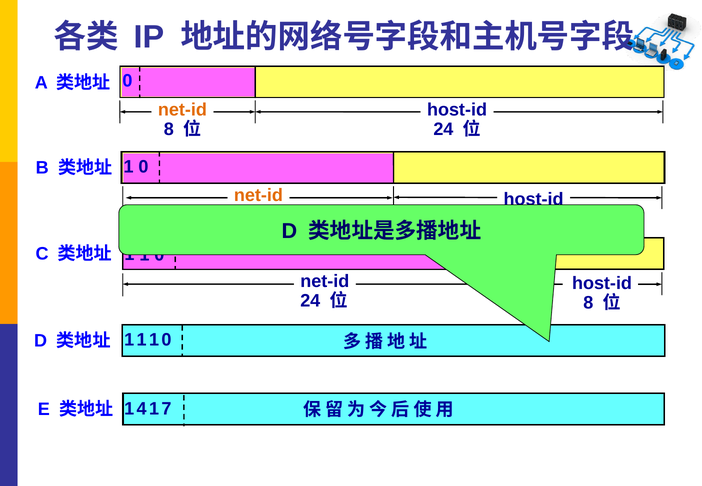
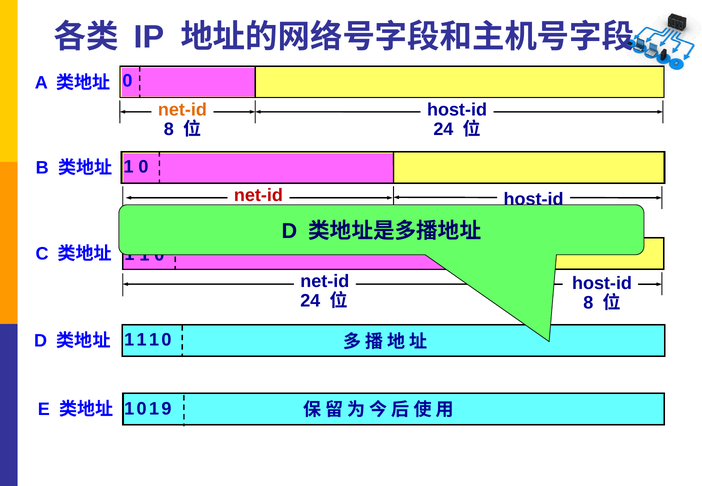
net-id colour: orange -> red (258, 195)
4: 4 -> 0 (142, 409)
7: 7 -> 9 (166, 409)
